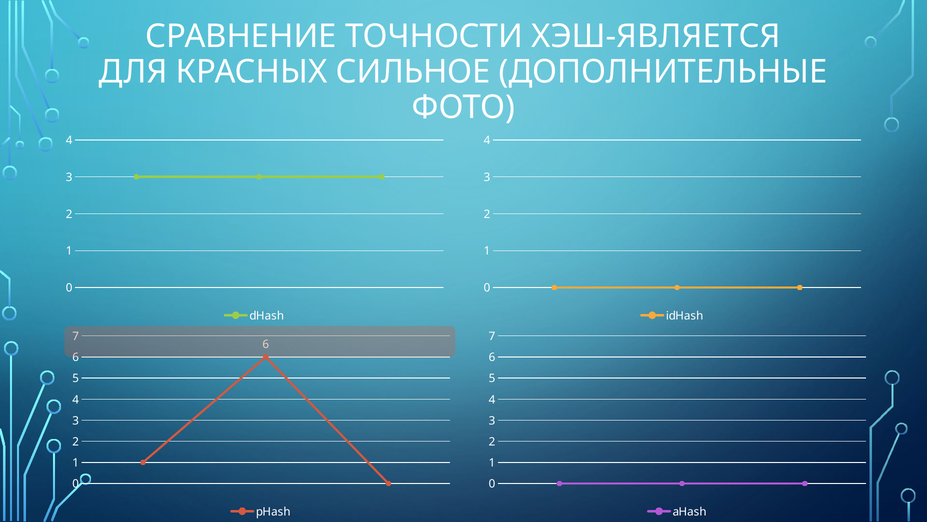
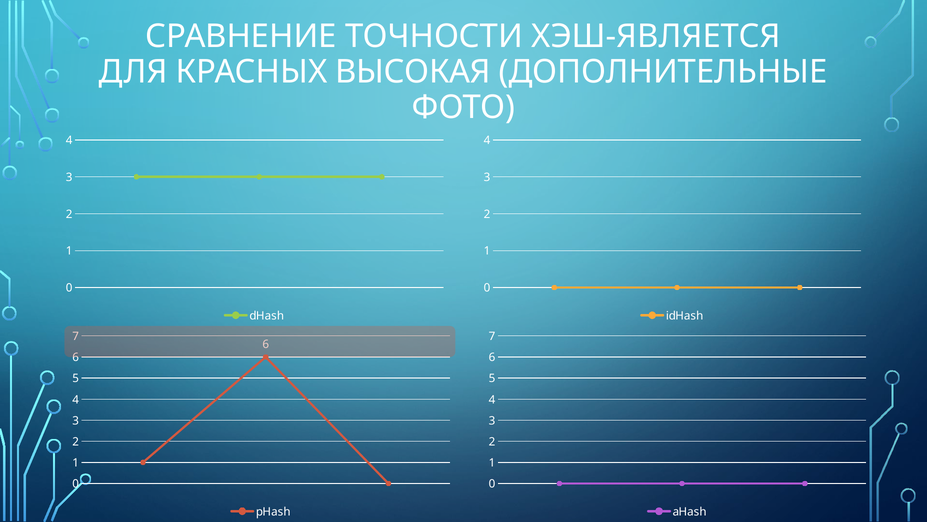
СИЛЬНОЕ: СИЛЬНОЕ -> ВЫСОКАЯ (413, 72)
